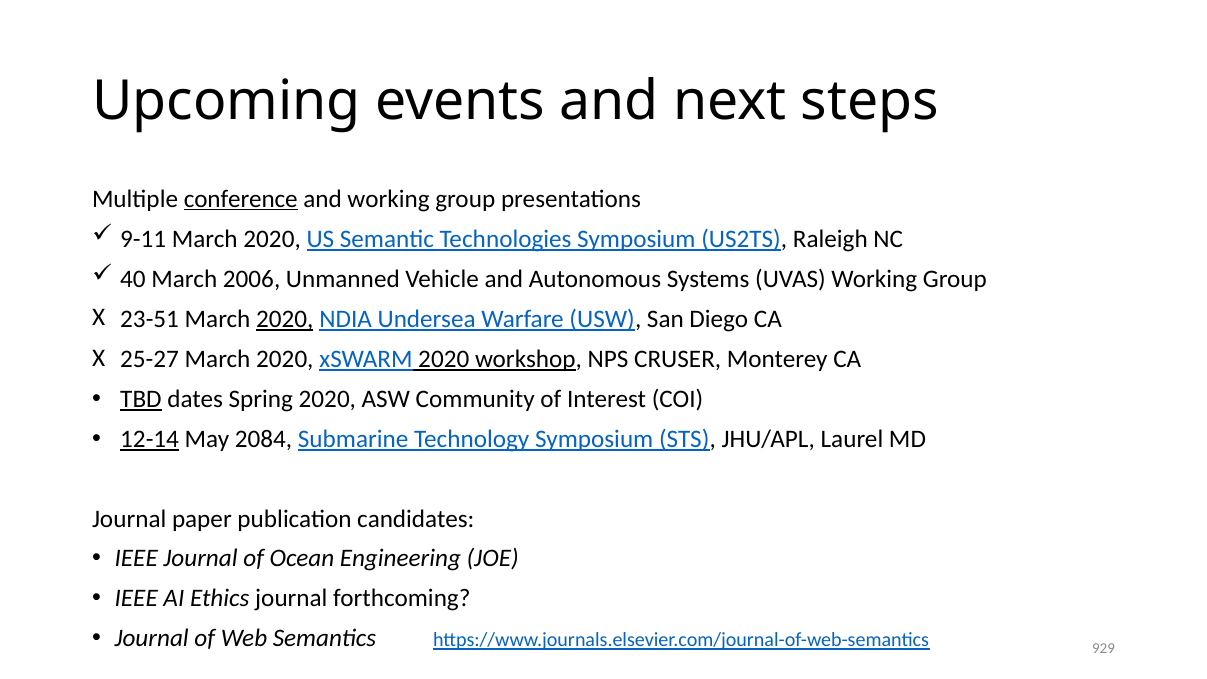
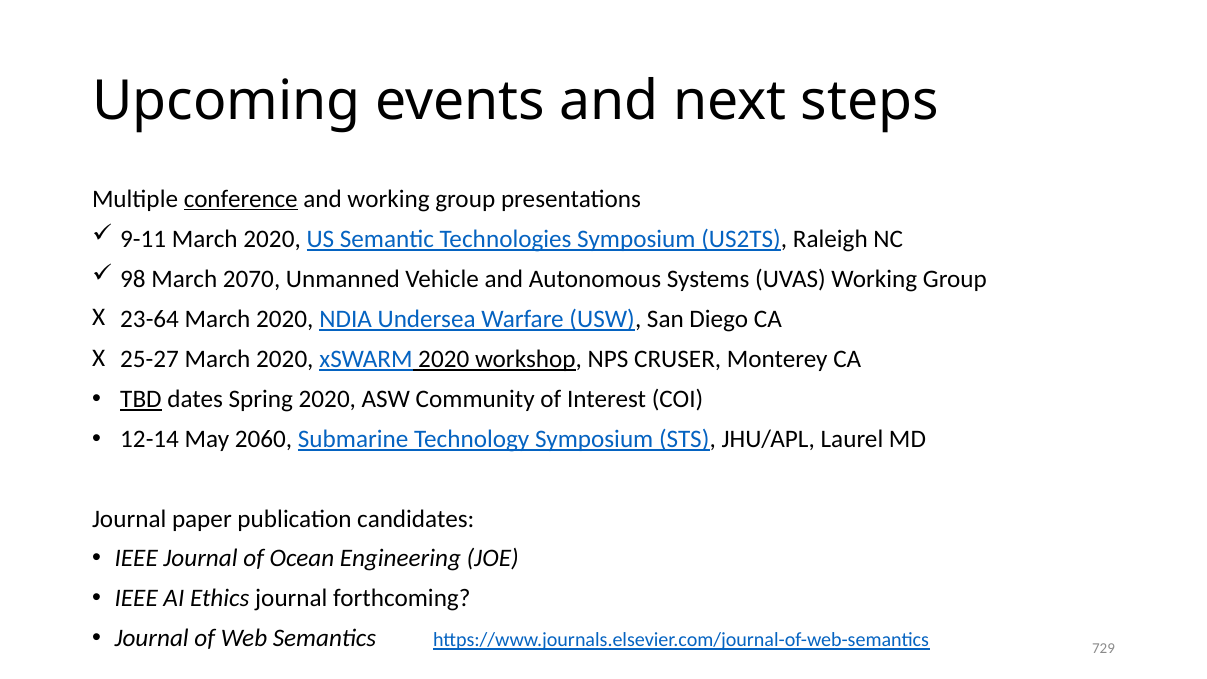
40: 40 -> 98 (133, 279)
2006: 2006 -> 2070 (252, 279)
23-51: 23-51 -> 23-64 (150, 319)
2020 underline: present -> none (285, 319)
12-14 underline: present -> none (150, 439)
2084: 2084 -> 2060 (264, 439)
929: 929 -> 729 (1103, 648)
